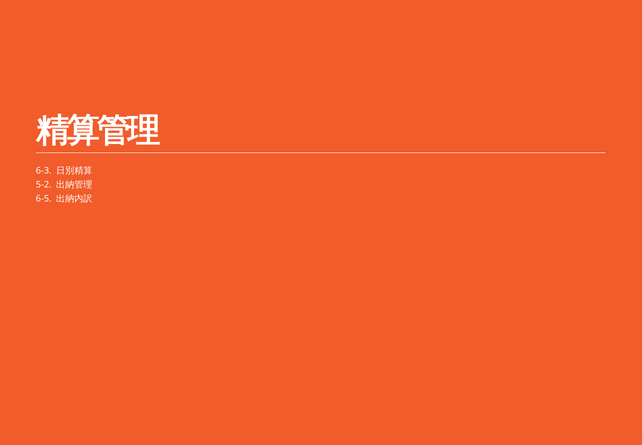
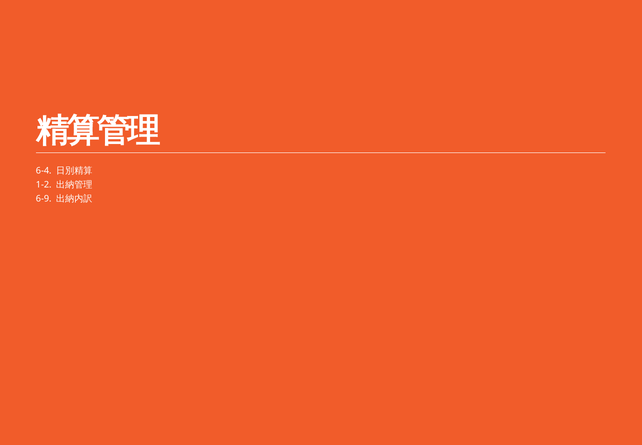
6-3: 6-3 -> 6-4 (44, 170)
5-2: 5-2 -> 1-2 (44, 185)
6-5: 6-5 -> 6-9 (44, 199)
